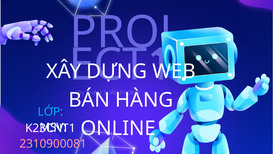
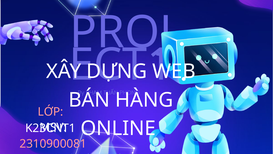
LỚP colour: light blue -> pink (50, 111)
